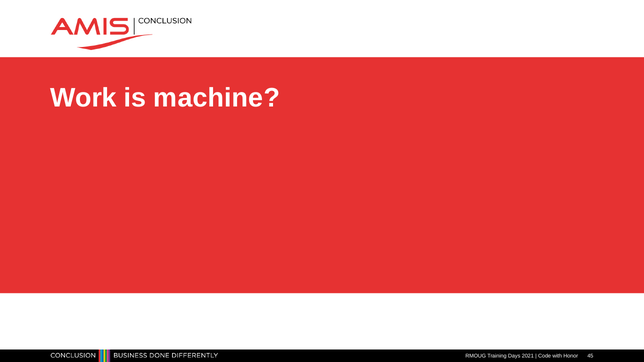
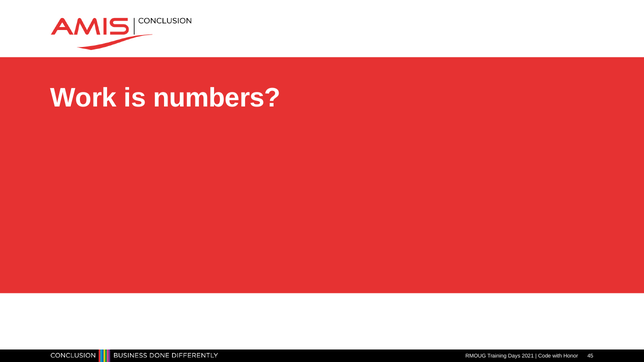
machine: machine -> numbers (217, 98)
